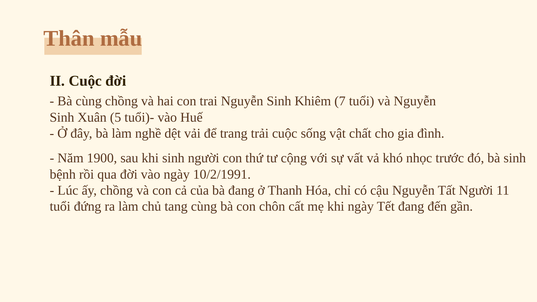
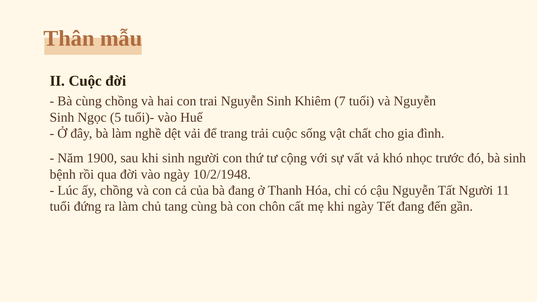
Xuân: Xuân -> Ngọc (92, 117)
10/2/1991: 10/2/1991 -> 10/2/1948 (222, 174)
